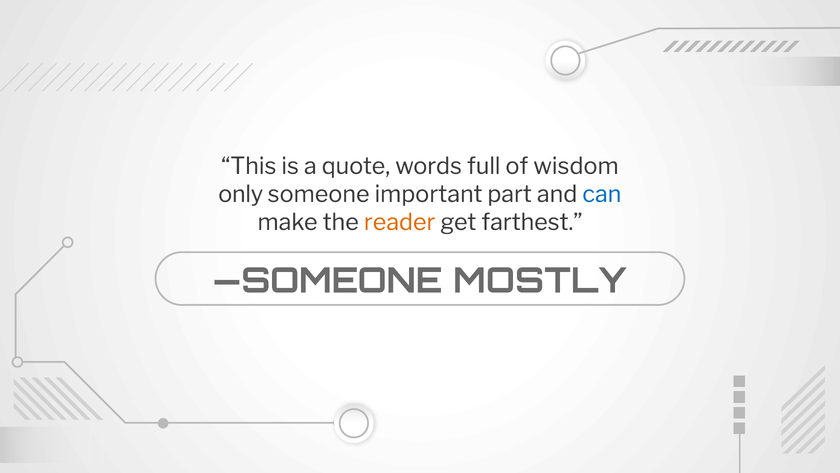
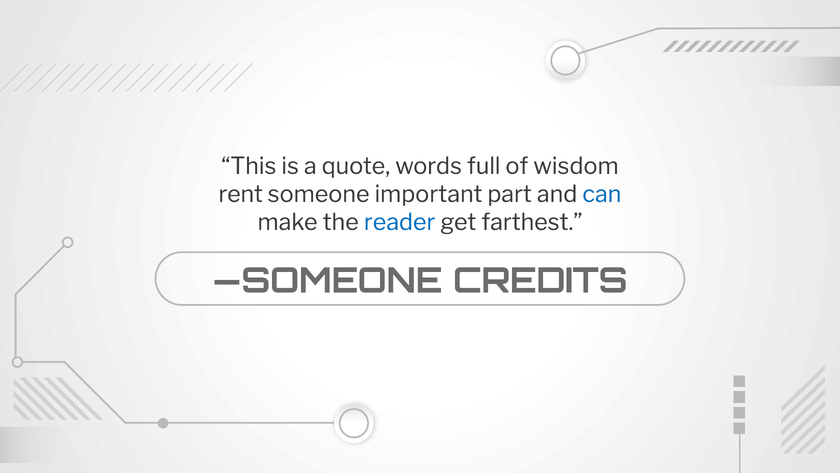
only: only -> rent (241, 194)
reader colour: orange -> blue (400, 222)
MOSTLY: MOSTLY -> CREDITS (540, 281)
